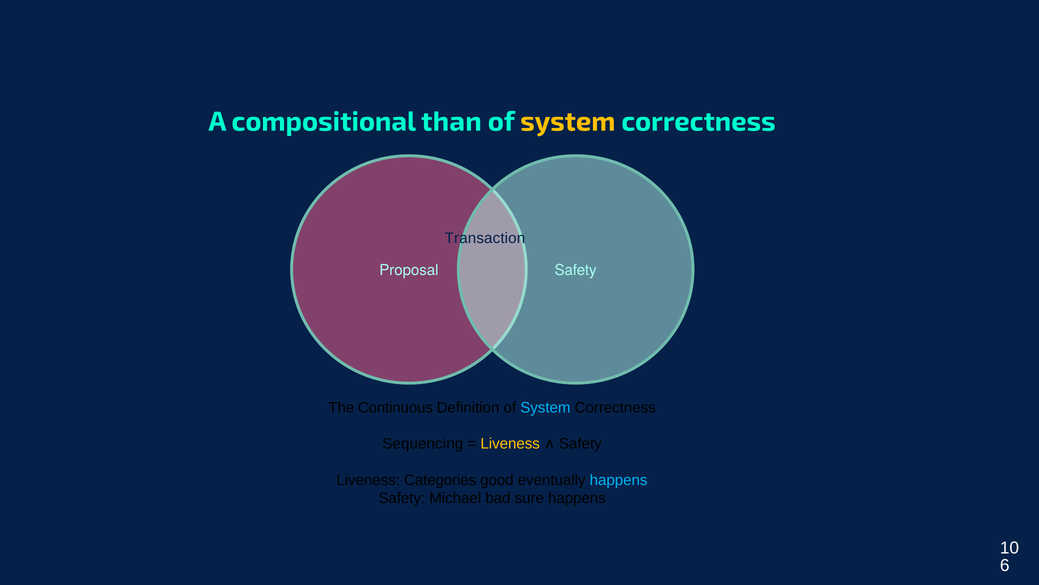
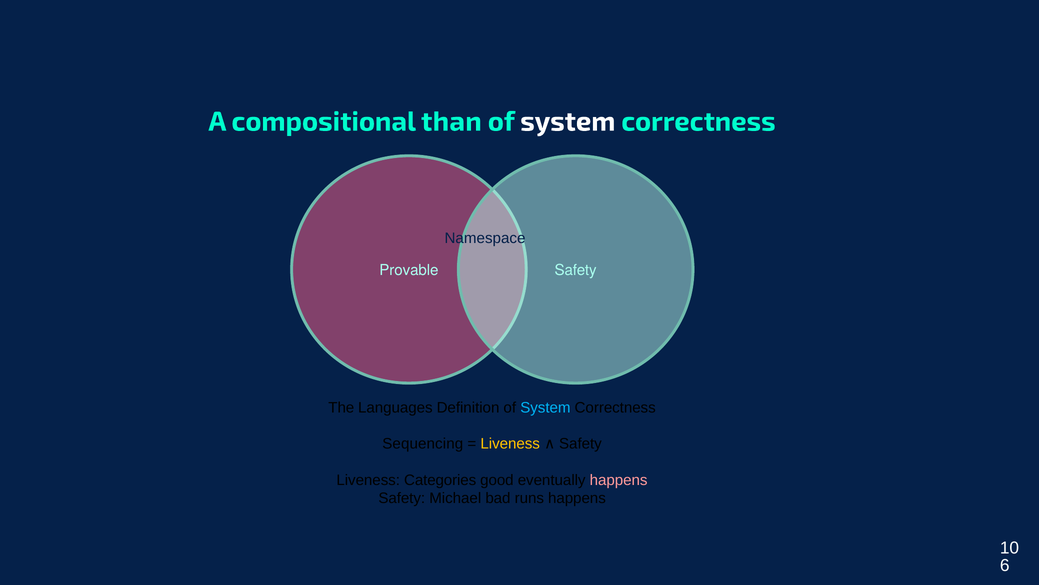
system colour: yellow -> white (568, 121)
Transaction: Transaction -> Namespace (485, 238)
Proposal: Proposal -> Provable (409, 270)
Continuous: Continuous -> Languages (395, 407)
happens colour: light blue -> pink (619, 480)
sure: sure -> runs (529, 498)
